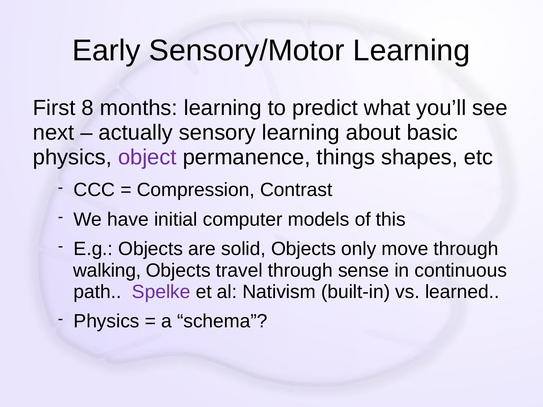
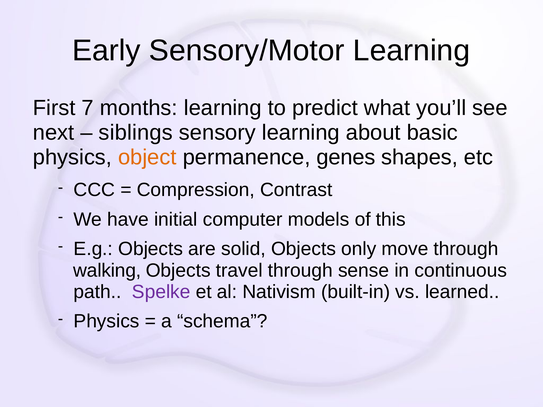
8: 8 -> 7 (88, 108)
actually: actually -> siblings (136, 133)
object colour: purple -> orange (147, 157)
things: things -> genes (346, 157)
